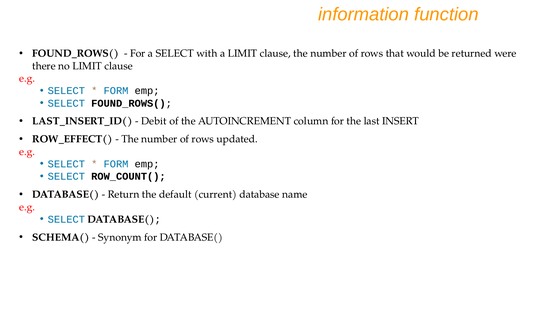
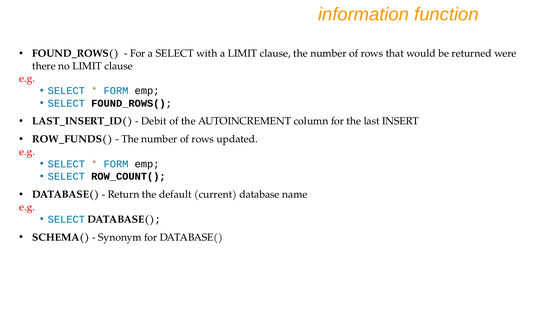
ROW_EFFECT(: ROW_EFFECT( -> ROW_FUNDS( (72, 139)
